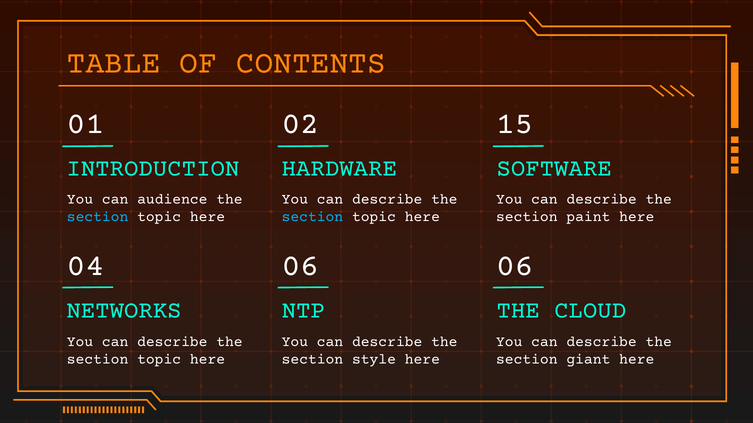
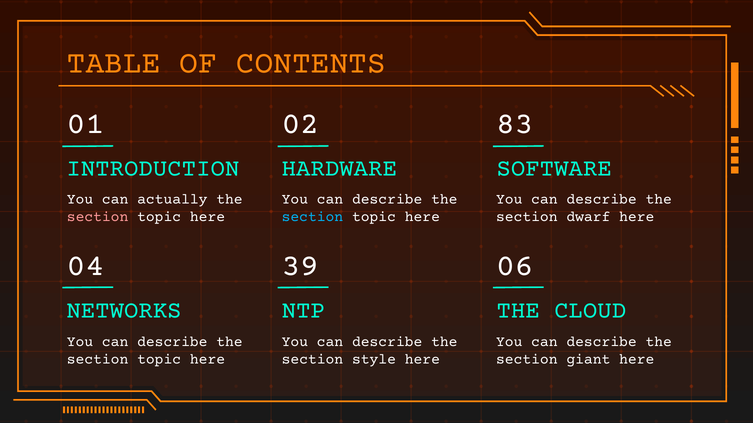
15: 15 -> 83 (515, 123)
audience: audience -> actually (172, 199)
section colour: light blue -> pink (98, 217)
paint: paint -> dwarf (588, 217)
04 06: 06 -> 39 (300, 265)
